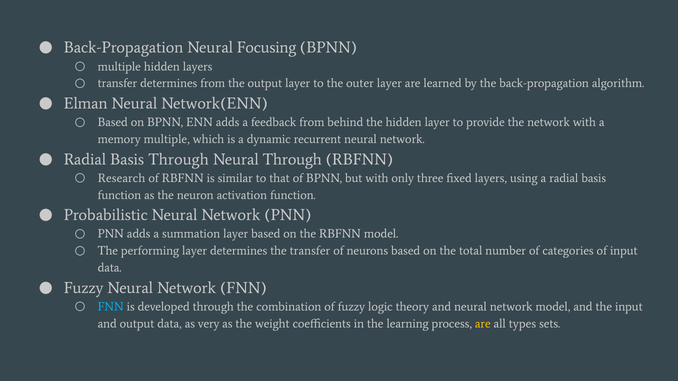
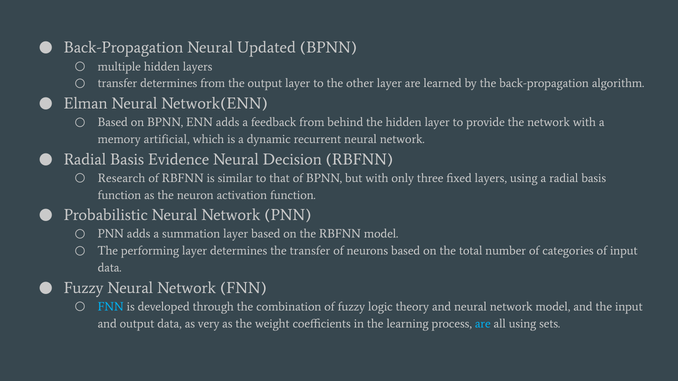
Focusing: Focusing -> Updated (266, 48)
outer: outer -> other (360, 83)
memory multiple: multiple -> artificial (167, 139)
Basis Through: Through -> Evidence (179, 159)
Neural Through: Through -> Decision (292, 159)
are colour: yellow -> light blue (483, 324)
all types: types -> using (522, 324)
